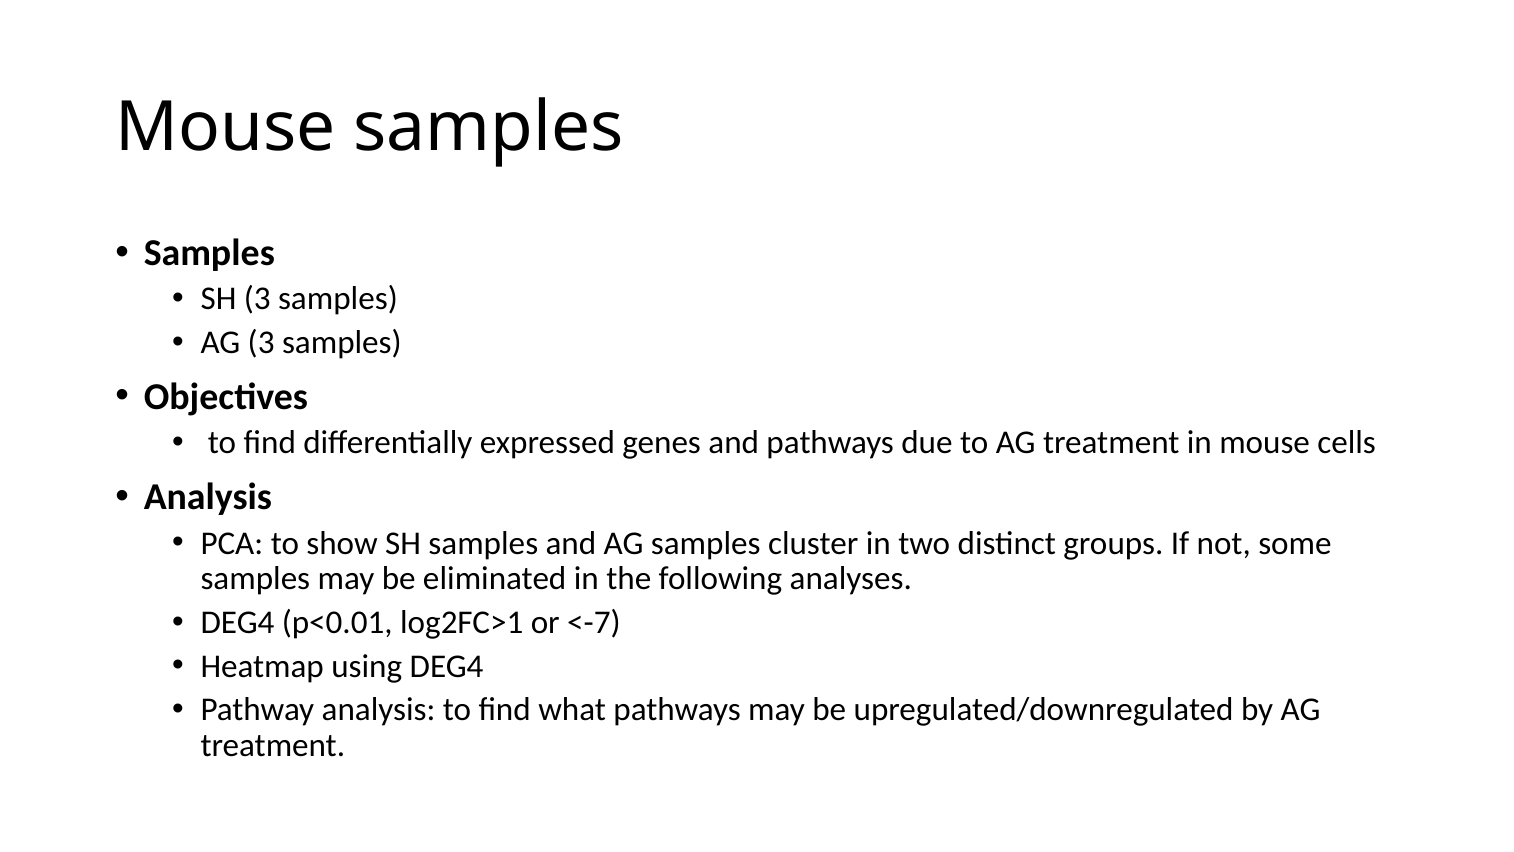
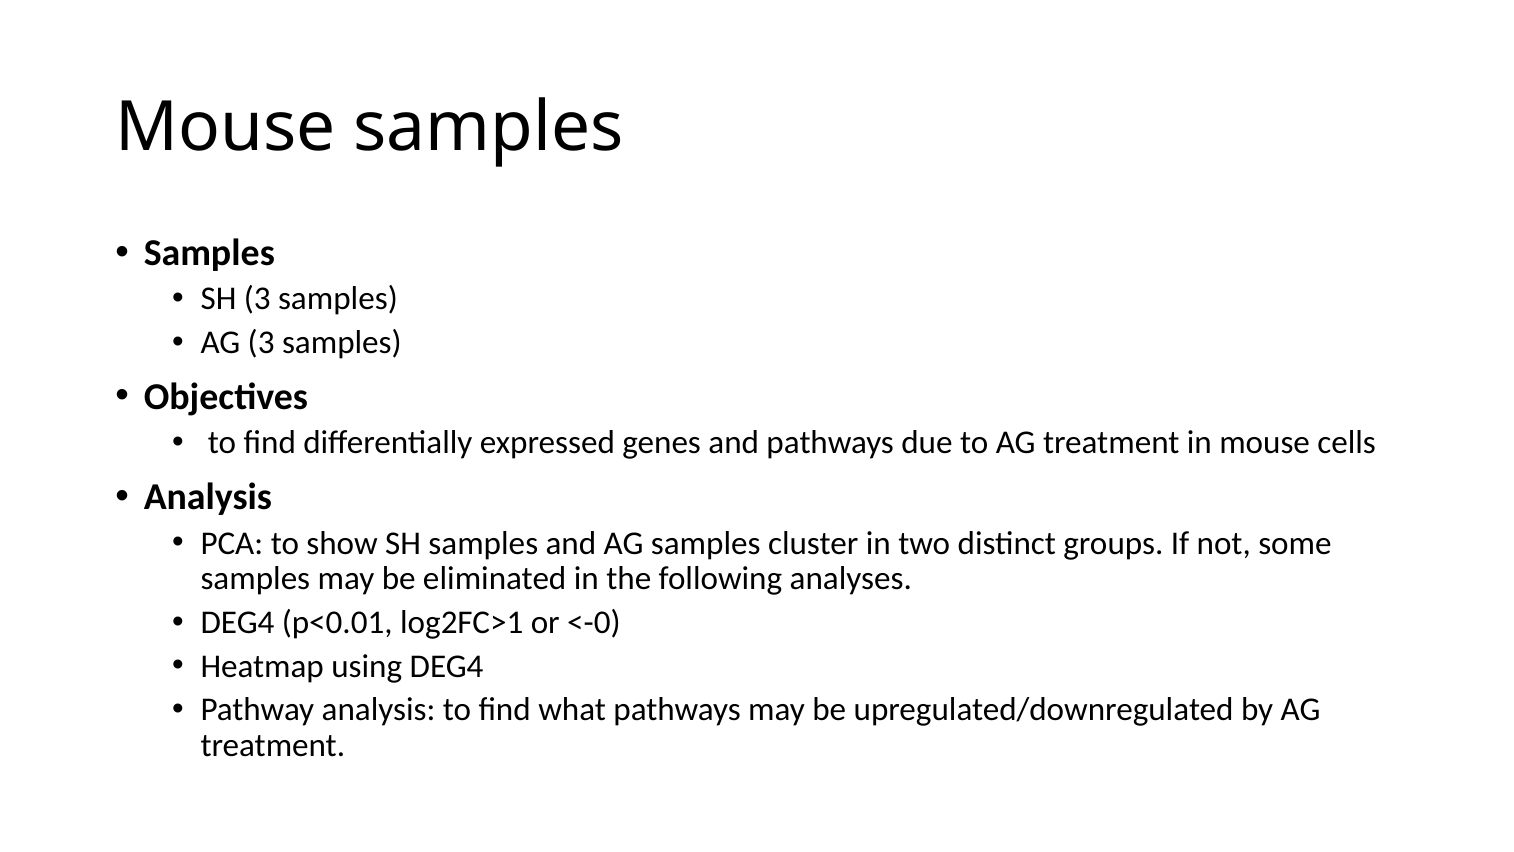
<-7: <-7 -> <-0 (594, 622)
